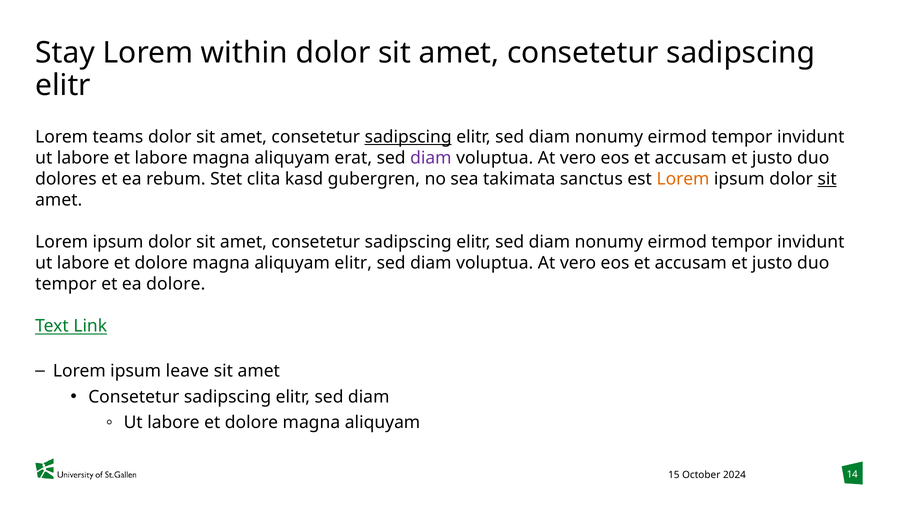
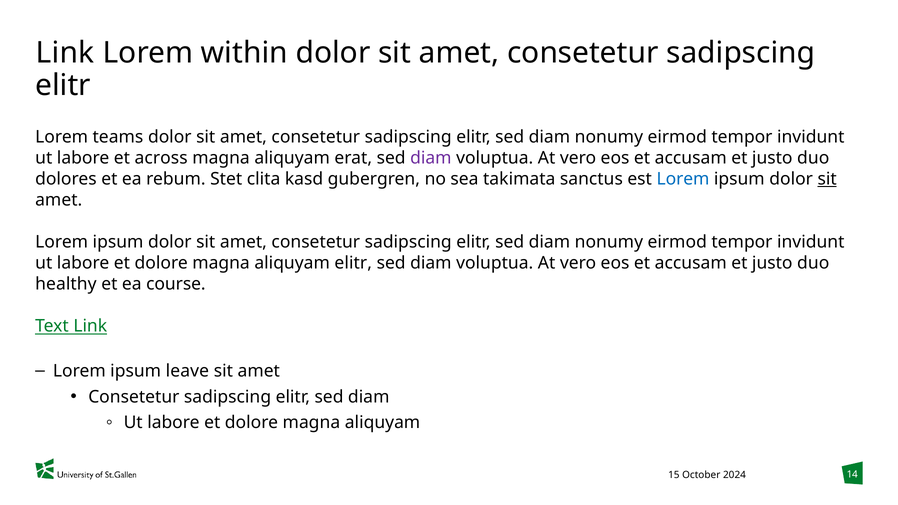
Stay: Stay -> Link (65, 53)
sadipscing underline: present -> none (408, 137)
et labore: labore -> across (161, 158)
Lorem colour: orange -> blue (683, 179)
tempor: tempor -> healthy (66, 284)
ea dolore: dolore -> course (176, 284)
